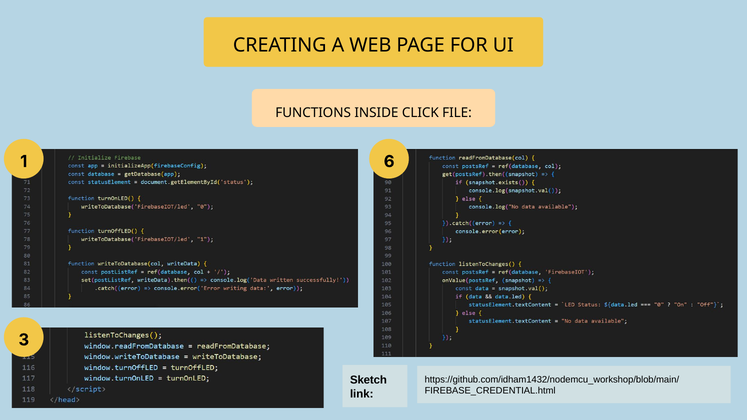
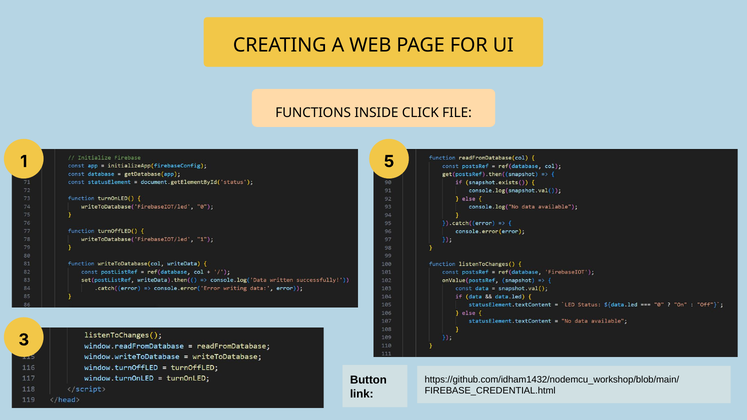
6: 6 -> 5 (389, 162)
Sketch: Sketch -> Button (368, 380)
